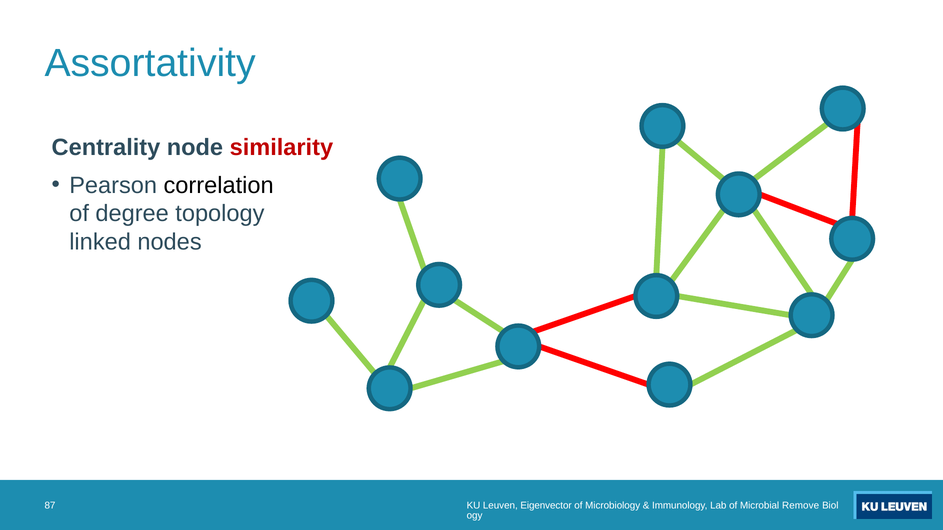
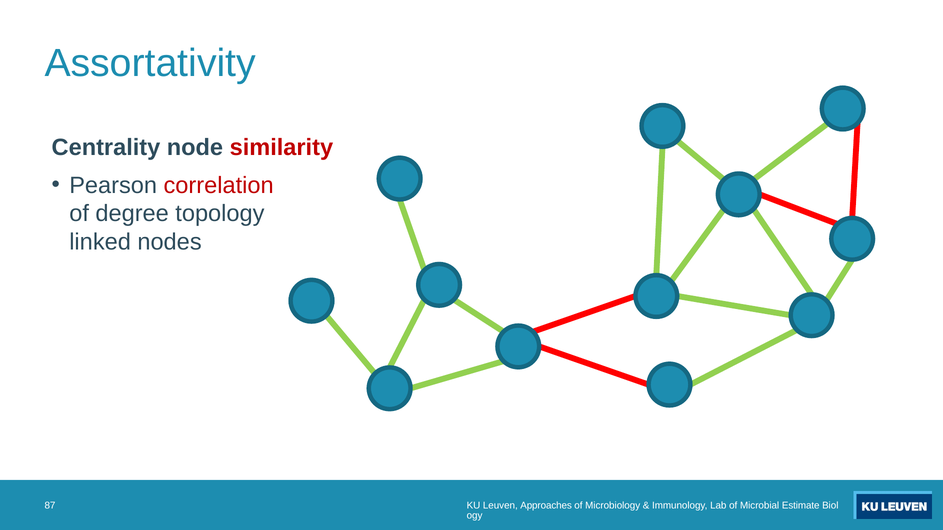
correlation colour: black -> red (219, 186)
Eigenvector: Eigenvector -> Approaches (546, 506)
Remove: Remove -> Estimate (801, 506)
